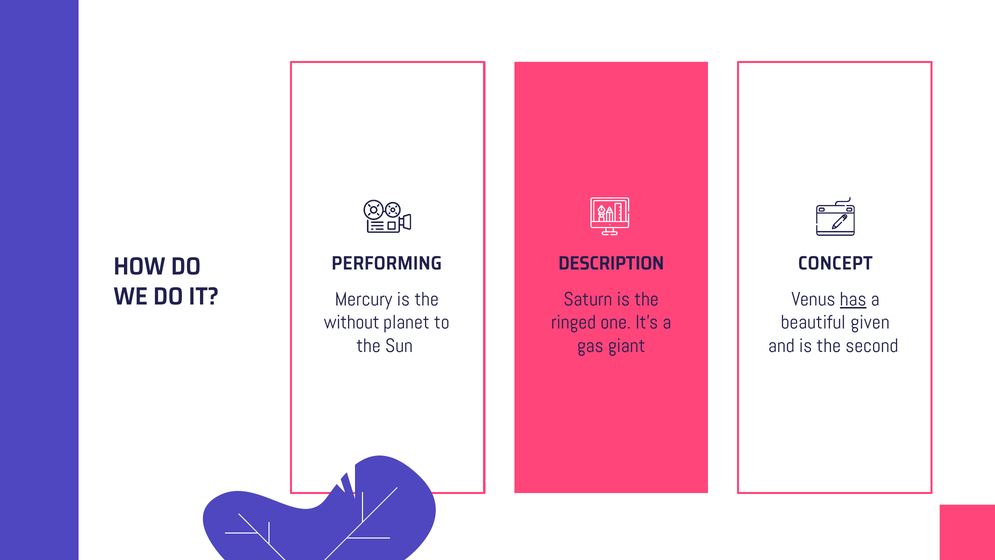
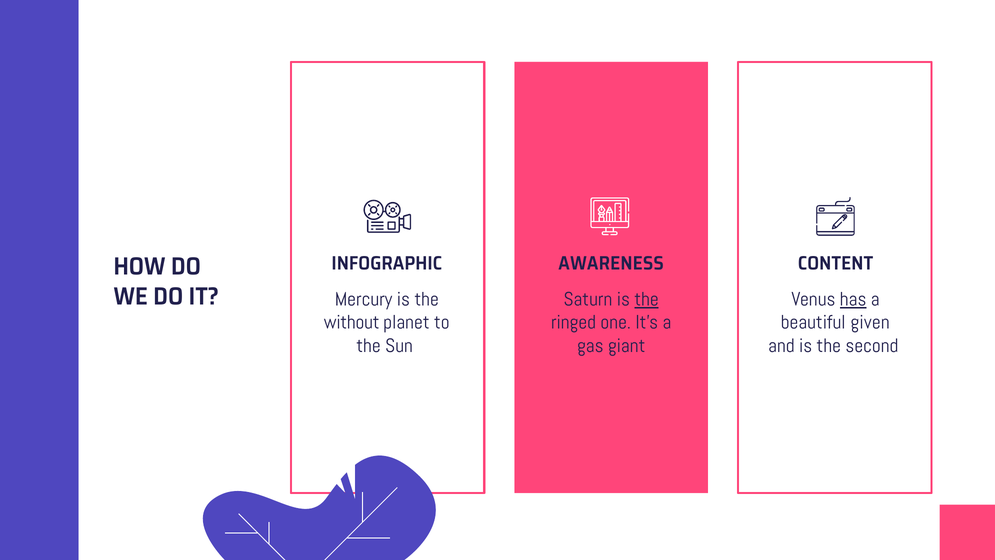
PERFORMING: PERFORMING -> INFOGRAPHIC (387, 263)
DESCRIPTION: DESCRIPTION -> AWARENESS (611, 263)
CONCEPT: CONCEPT -> CONTENT (836, 263)
the underline: none -> present (647, 299)
